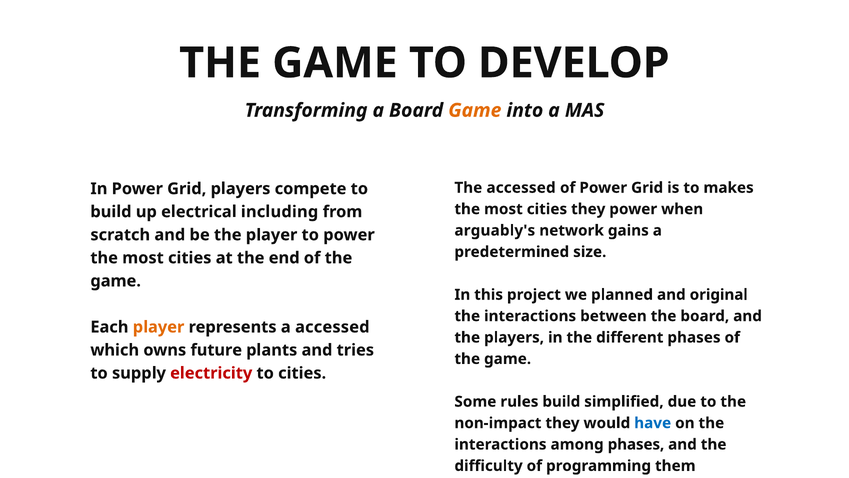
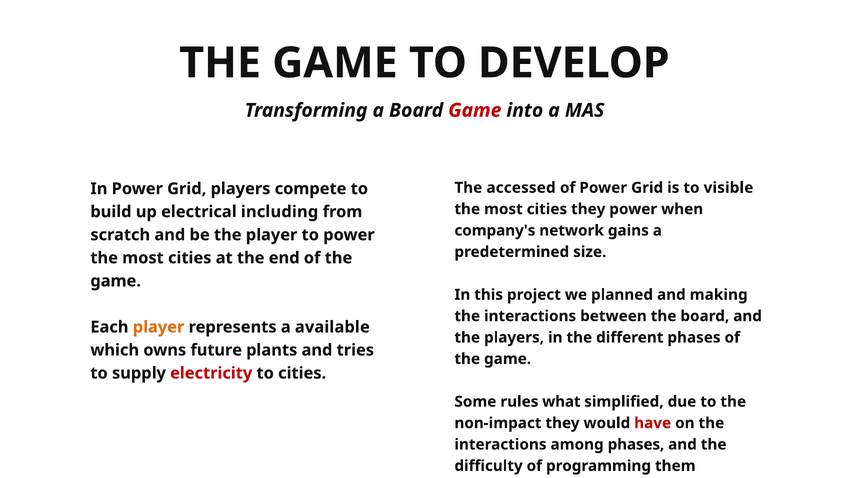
Game colour: orange -> red (475, 110)
makes: makes -> visible (728, 188)
arguably's: arguably's -> company's (495, 230)
original: original -> making (719, 294)
a accessed: accessed -> available (332, 327)
rules build: build -> what (561, 401)
have colour: blue -> red (653, 423)
